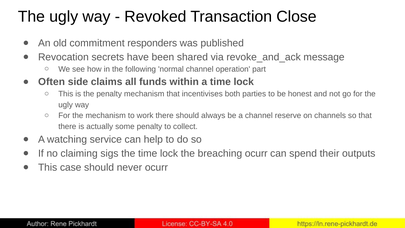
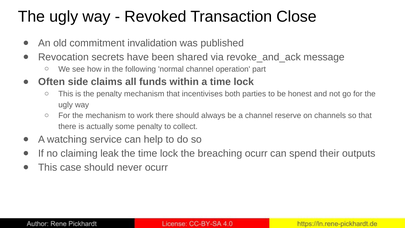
responders: responders -> invalidation (152, 43)
sigs: sigs -> leak (110, 153)
